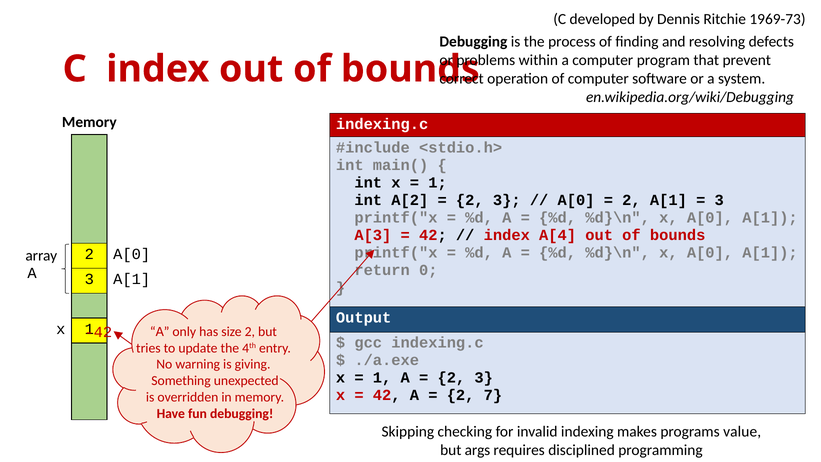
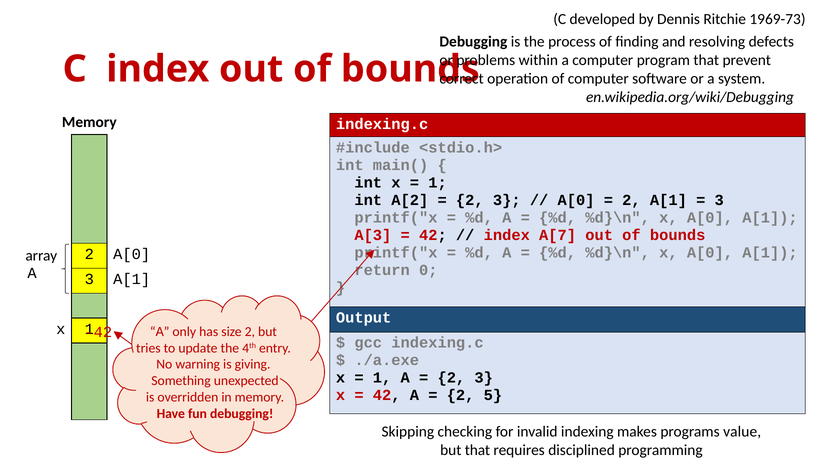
A[4: A[4 -> A[7 (558, 235)
7: 7 -> 5 (493, 395)
but args: args -> that (477, 450)
